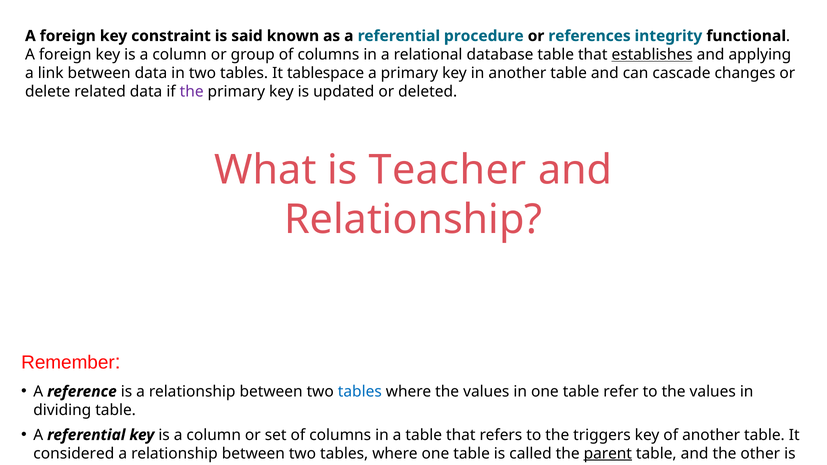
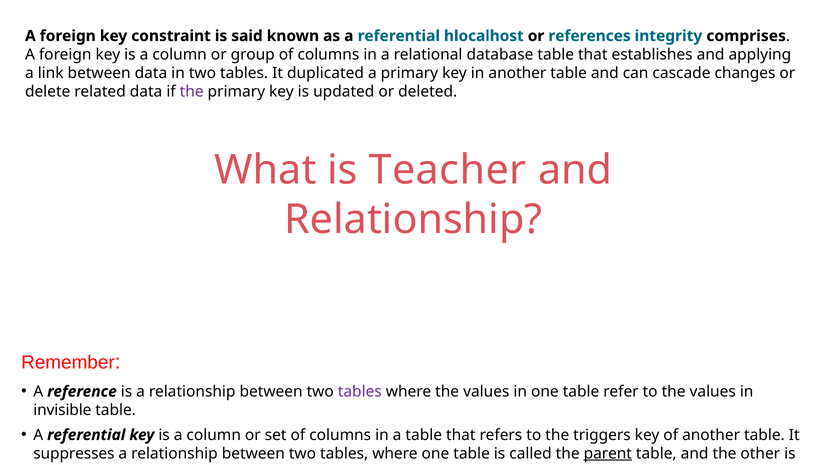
procedure: procedure -> hlocalhost (484, 36)
functional: functional -> comprises (746, 36)
establishes underline: present -> none (652, 55)
tablespace: tablespace -> duplicated (325, 73)
tables colour: blue -> purple (360, 392)
dividing: dividing -> invisible (62, 410)
considered: considered -> suppresses (74, 454)
